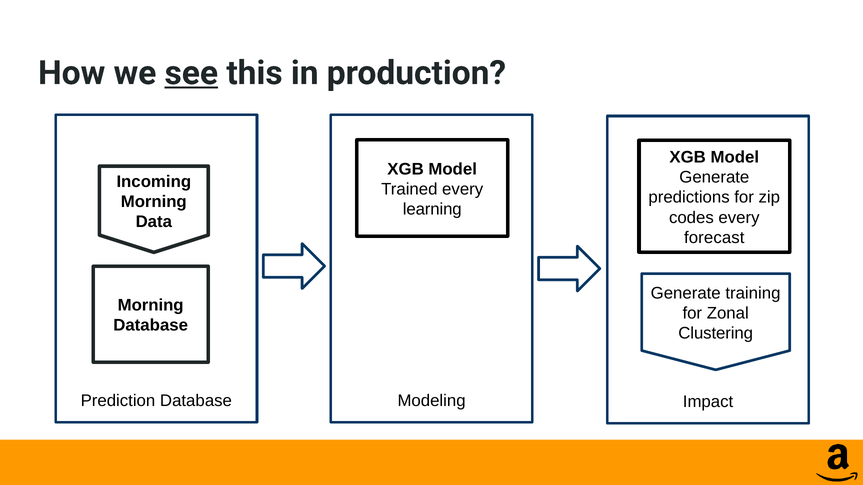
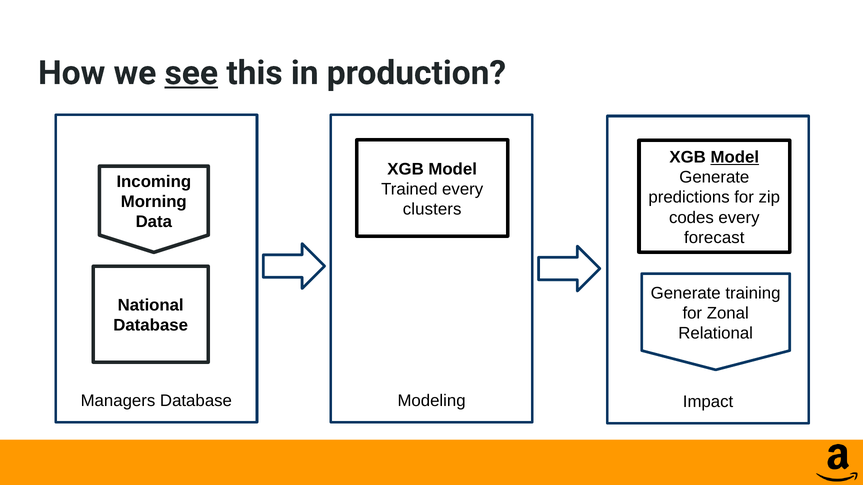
Model underline: none -> present (735, 157)
learning: learning -> clusters (432, 209)
Morning: Morning -> National (151, 306)
Clustering: Clustering -> Relational (716, 334)
Prediction: Prediction -> Managers (118, 401)
